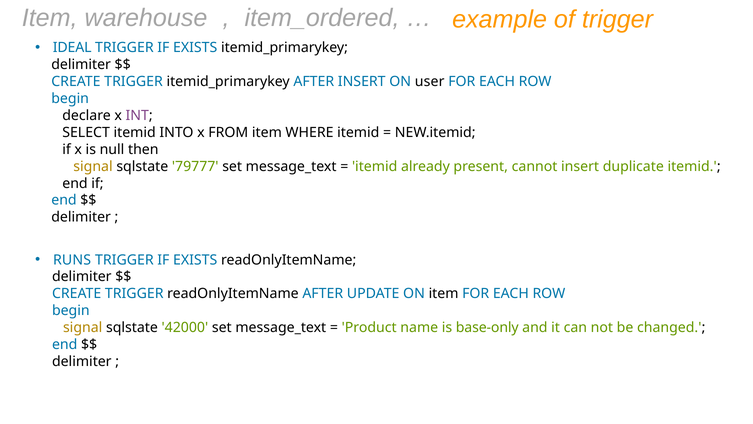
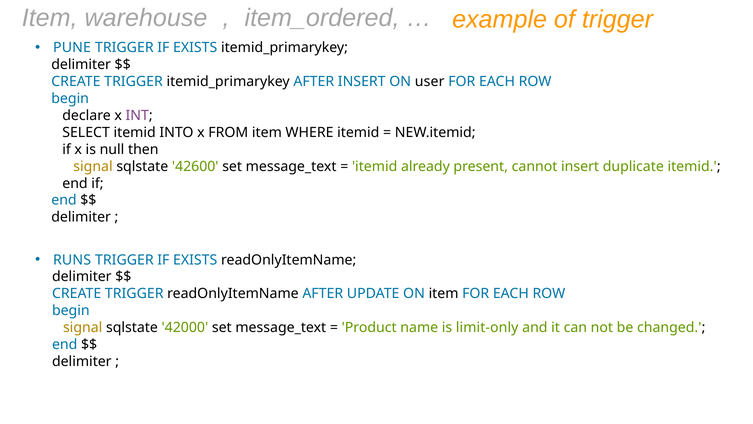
IDEAL: IDEAL -> PUNE (72, 48)
79777: 79777 -> 42600 (195, 166)
base-only: base-only -> limit-only (487, 327)
